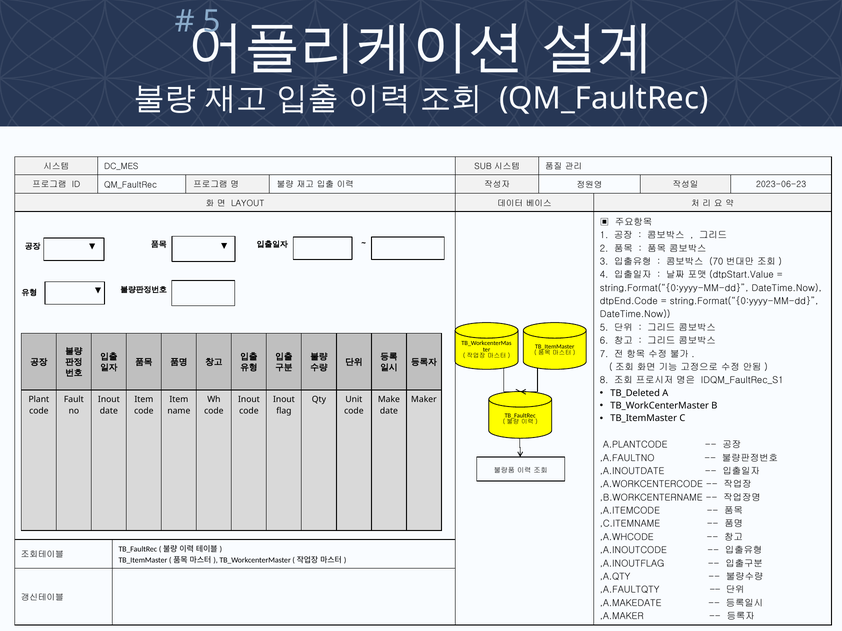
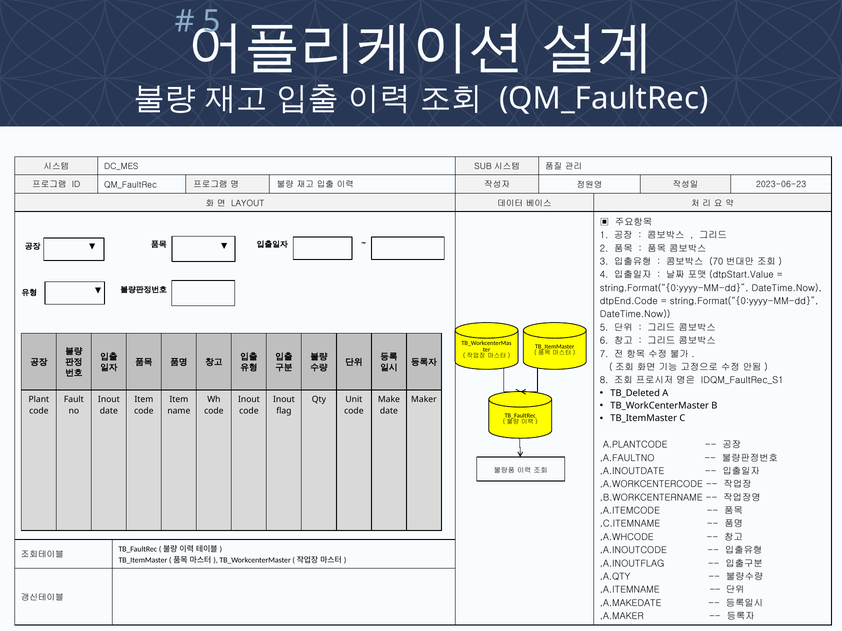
,A.FAULTQTY: ,A.FAULTQTY -> ,A.ITEMNAME (630, 590)
